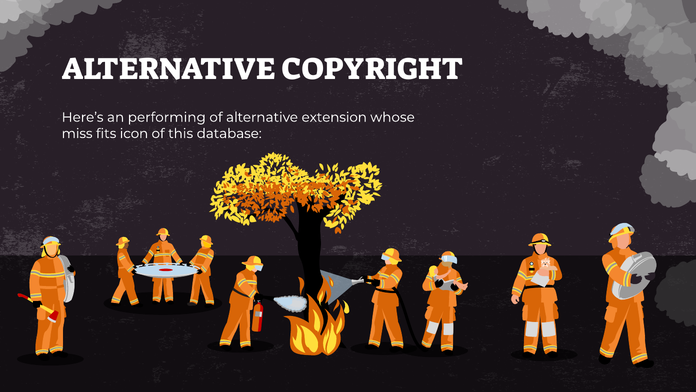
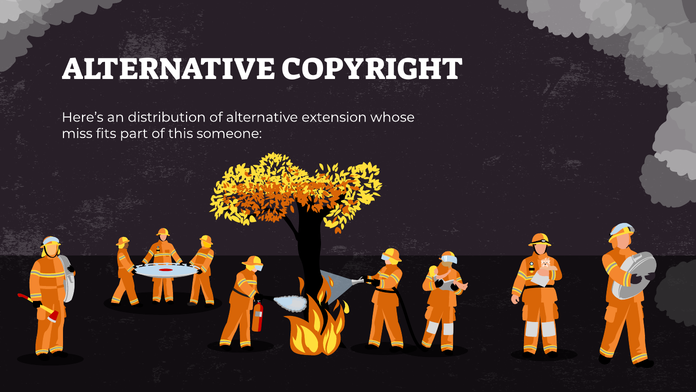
performing: performing -> distribution (167, 117)
icon: icon -> part (134, 133)
database: database -> someone (229, 133)
